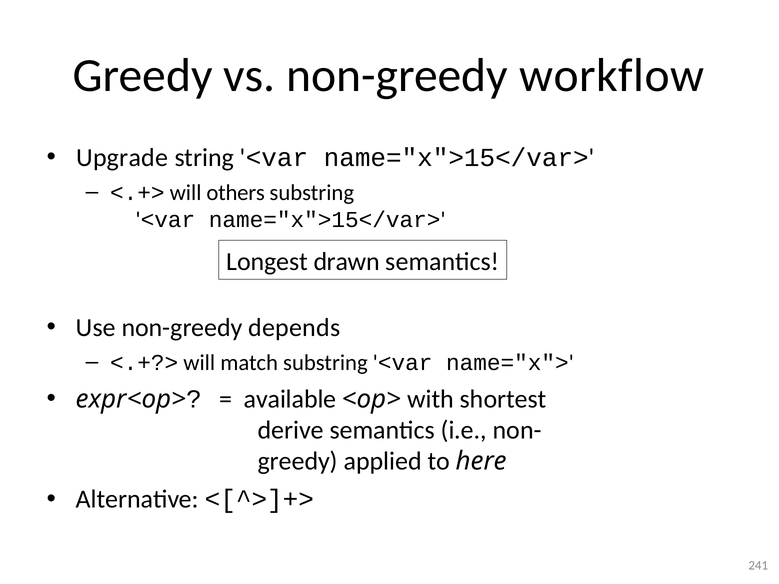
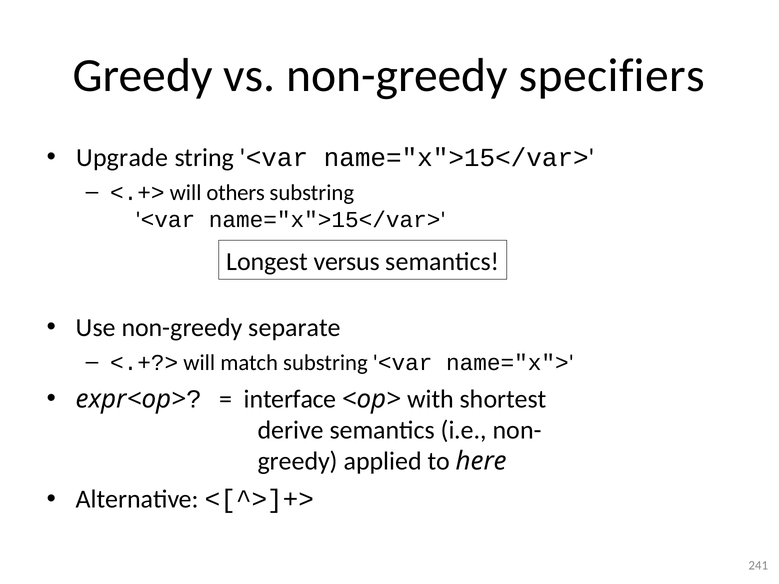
workflow: workflow -> specifiers (612, 75)
drawn: drawn -> versus (347, 262)
depends: depends -> separate (295, 328)
available: available -> interface (290, 399)
